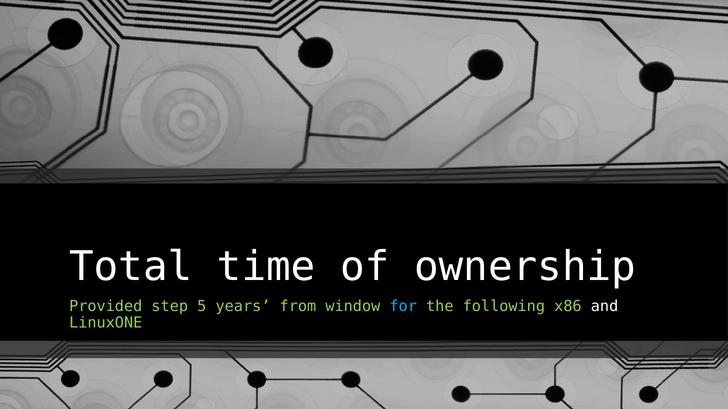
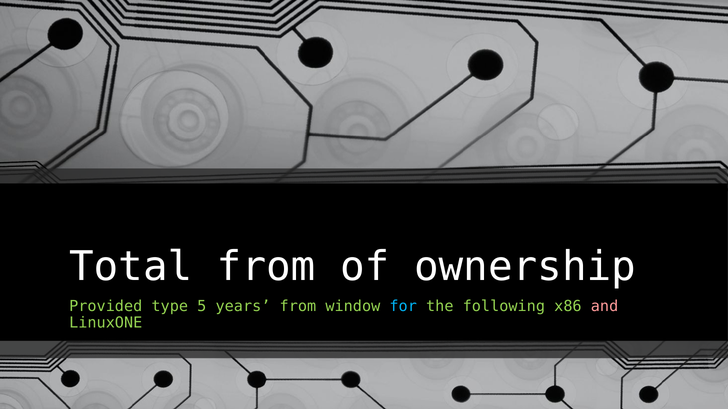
Total time: time -> from (266, 267)
step: step -> type (170, 307)
and colour: white -> pink (605, 307)
